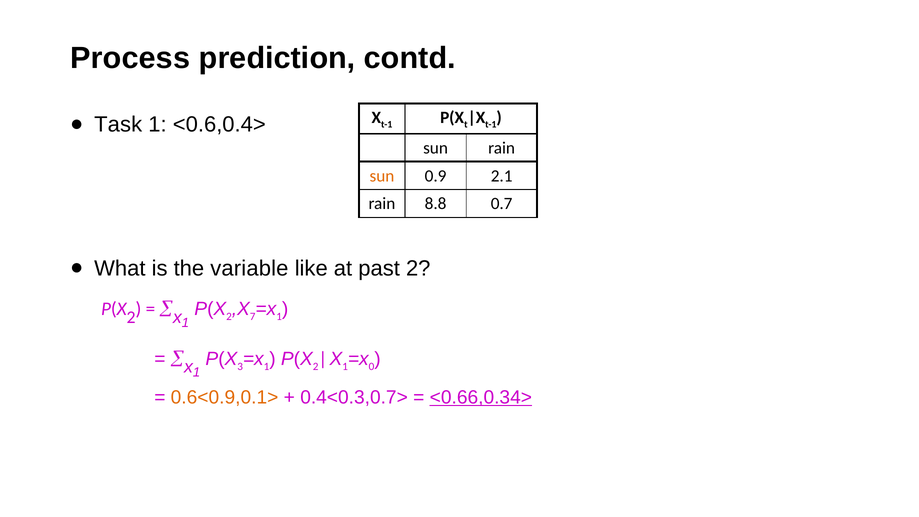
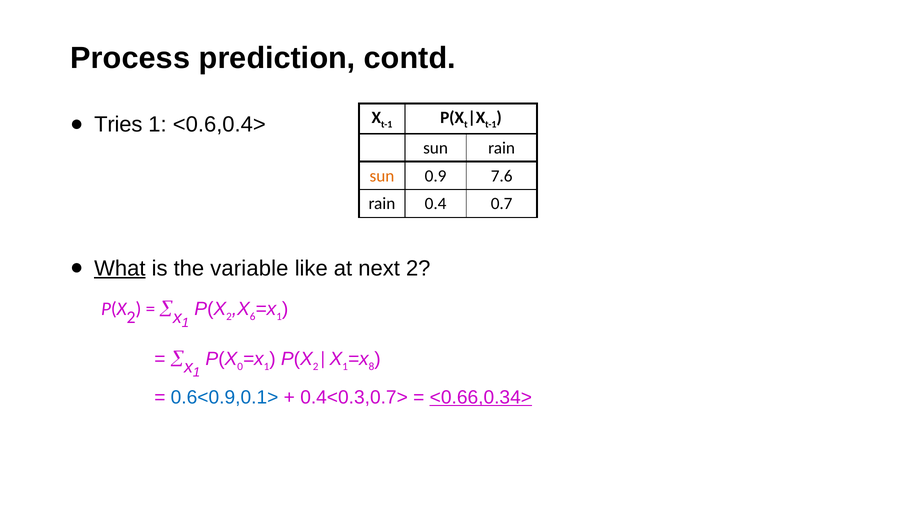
Task: Task -> Tries (118, 124)
2.1: 2.1 -> 7.6 (502, 176)
8.8: 8.8 -> 0.4 (436, 204)
What underline: none -> present (120, 268)
past: past -> next (379, 268)
7: 7 -> 6 (253, 317)
3: 3 -> 0 (240, 366)
0: 0 -> 8 (372, 366)
0.6<0.9,0.1> colour: orange -> blue (225, 397)
